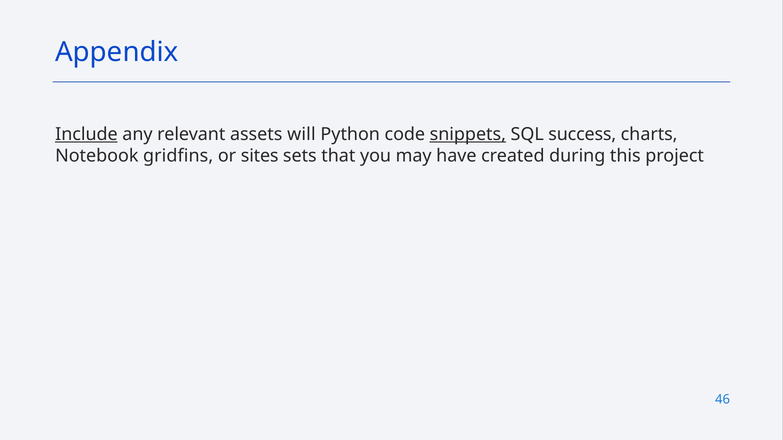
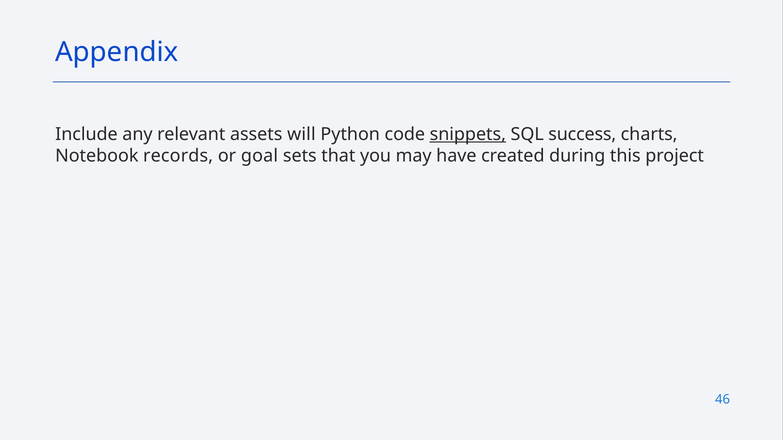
Include underline: present -> none (86, 134)
gridfins: gridfins -> records (178, 156)
sites: sites -> goal (260, 156)
